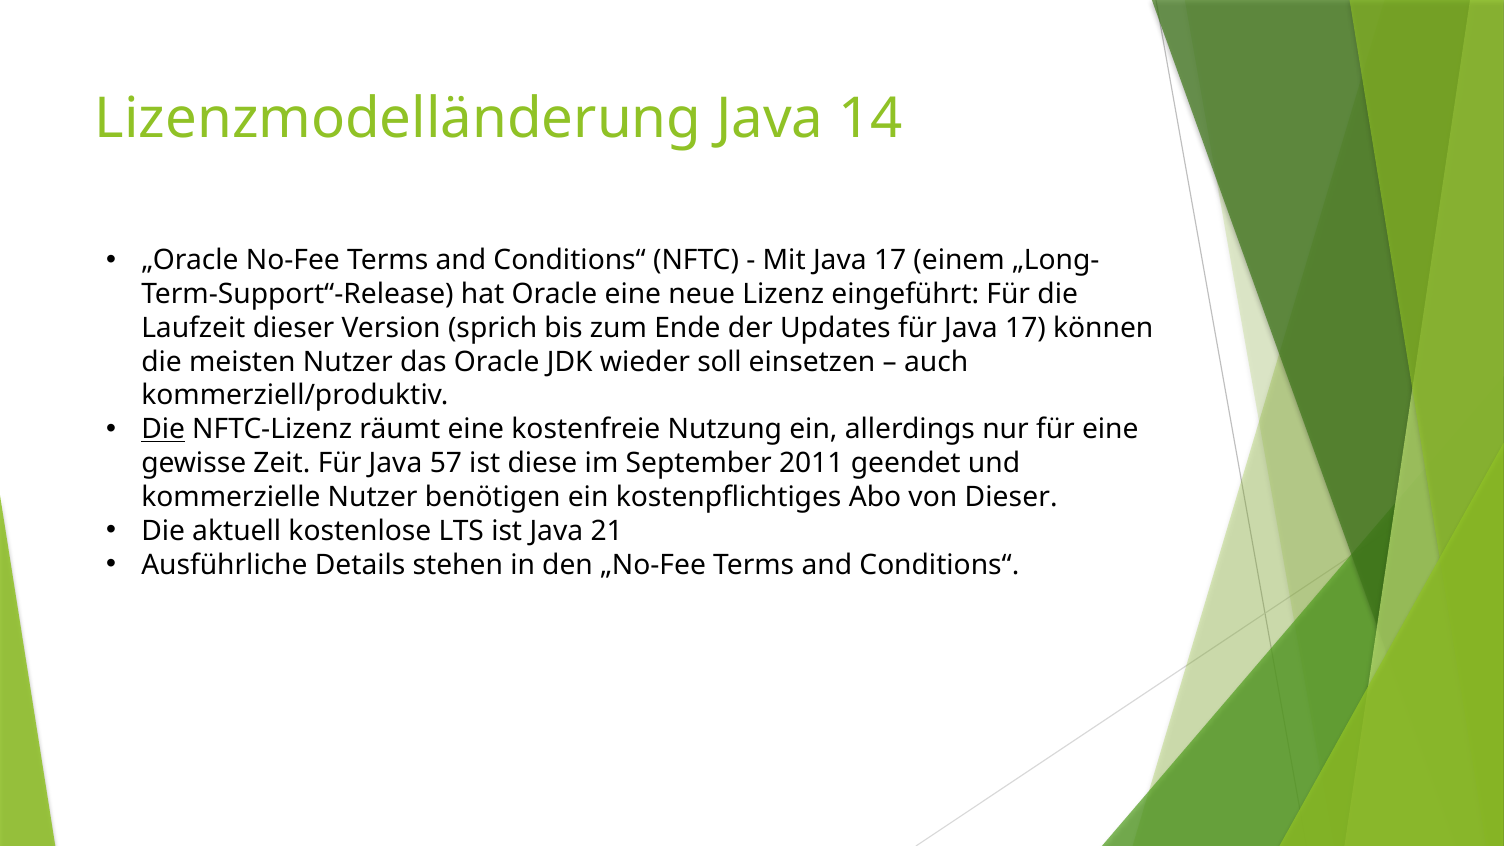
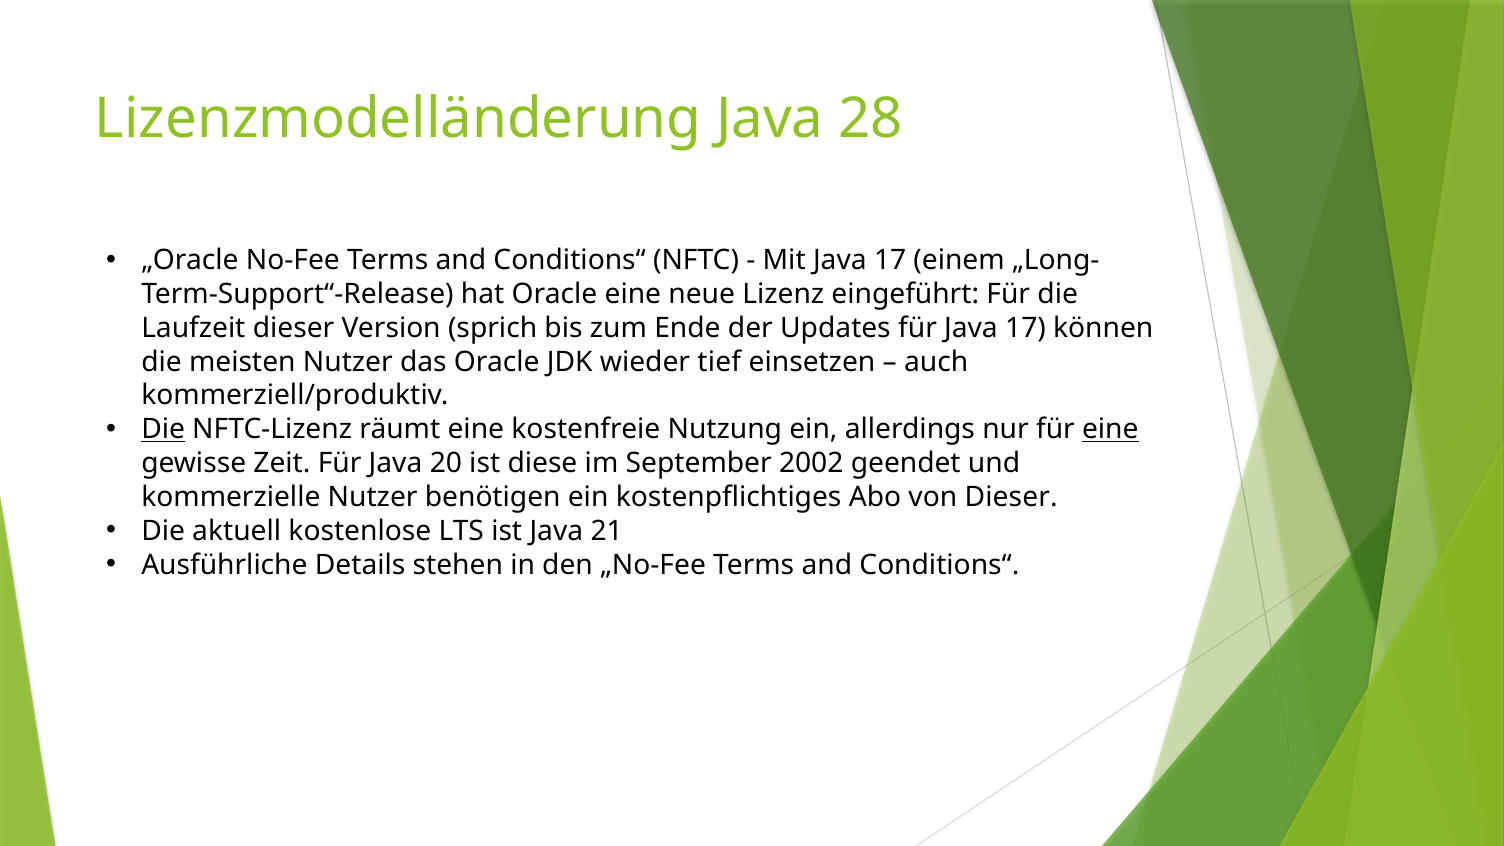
14: 14 -> 28 (870, 119)
soll: soll -> tief (719, 362)
eine underline: none -> present (1110, 429)
57: 57 -> 20 (446, 463)
2011: 2011 -> 2002 (811, 463)
